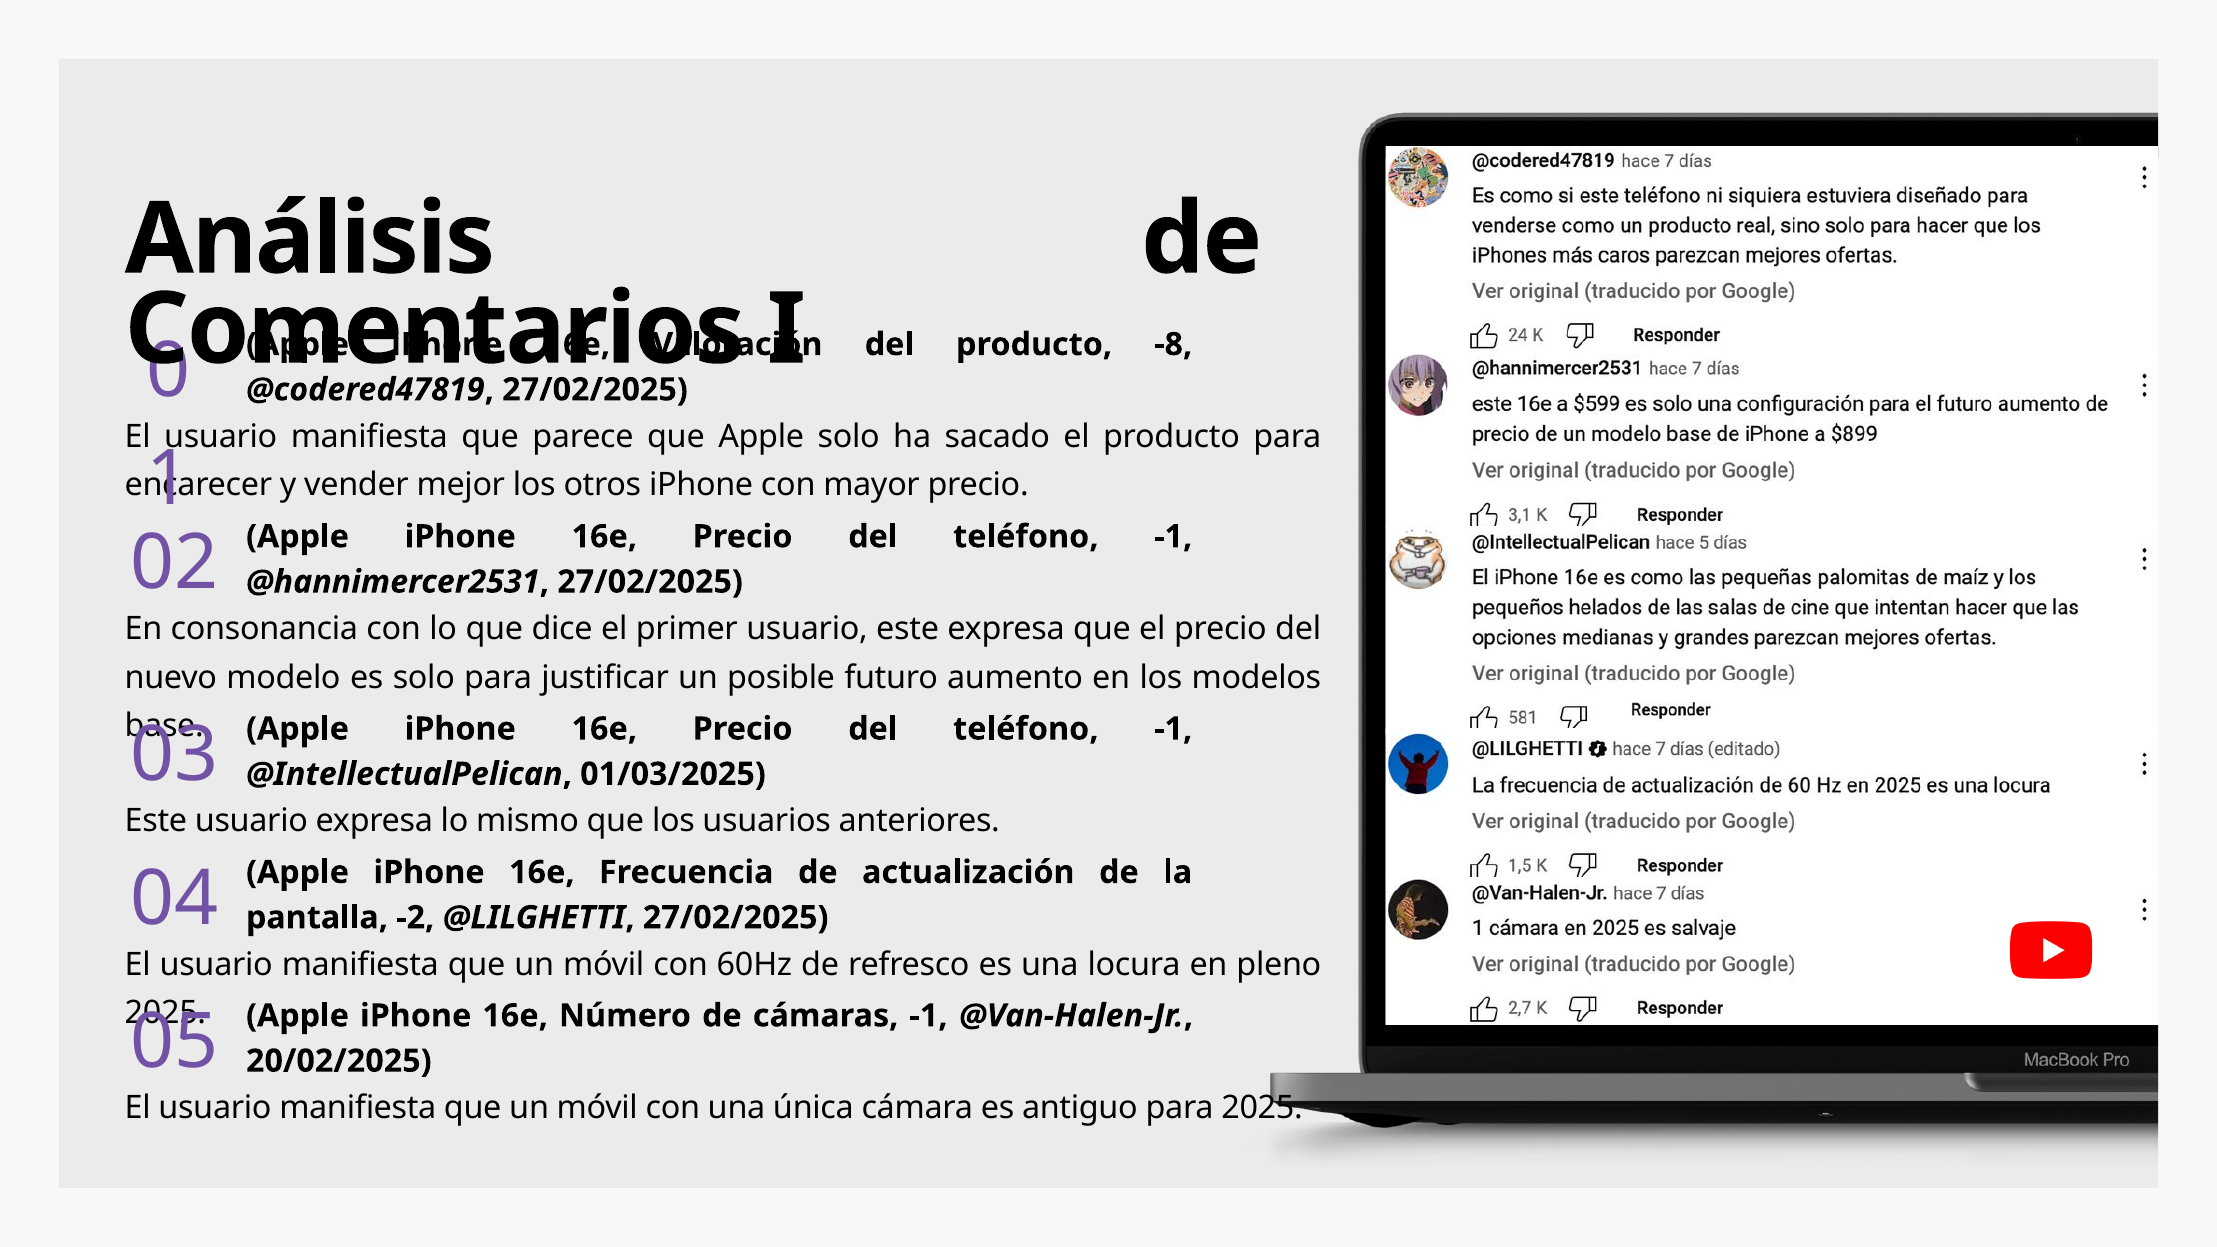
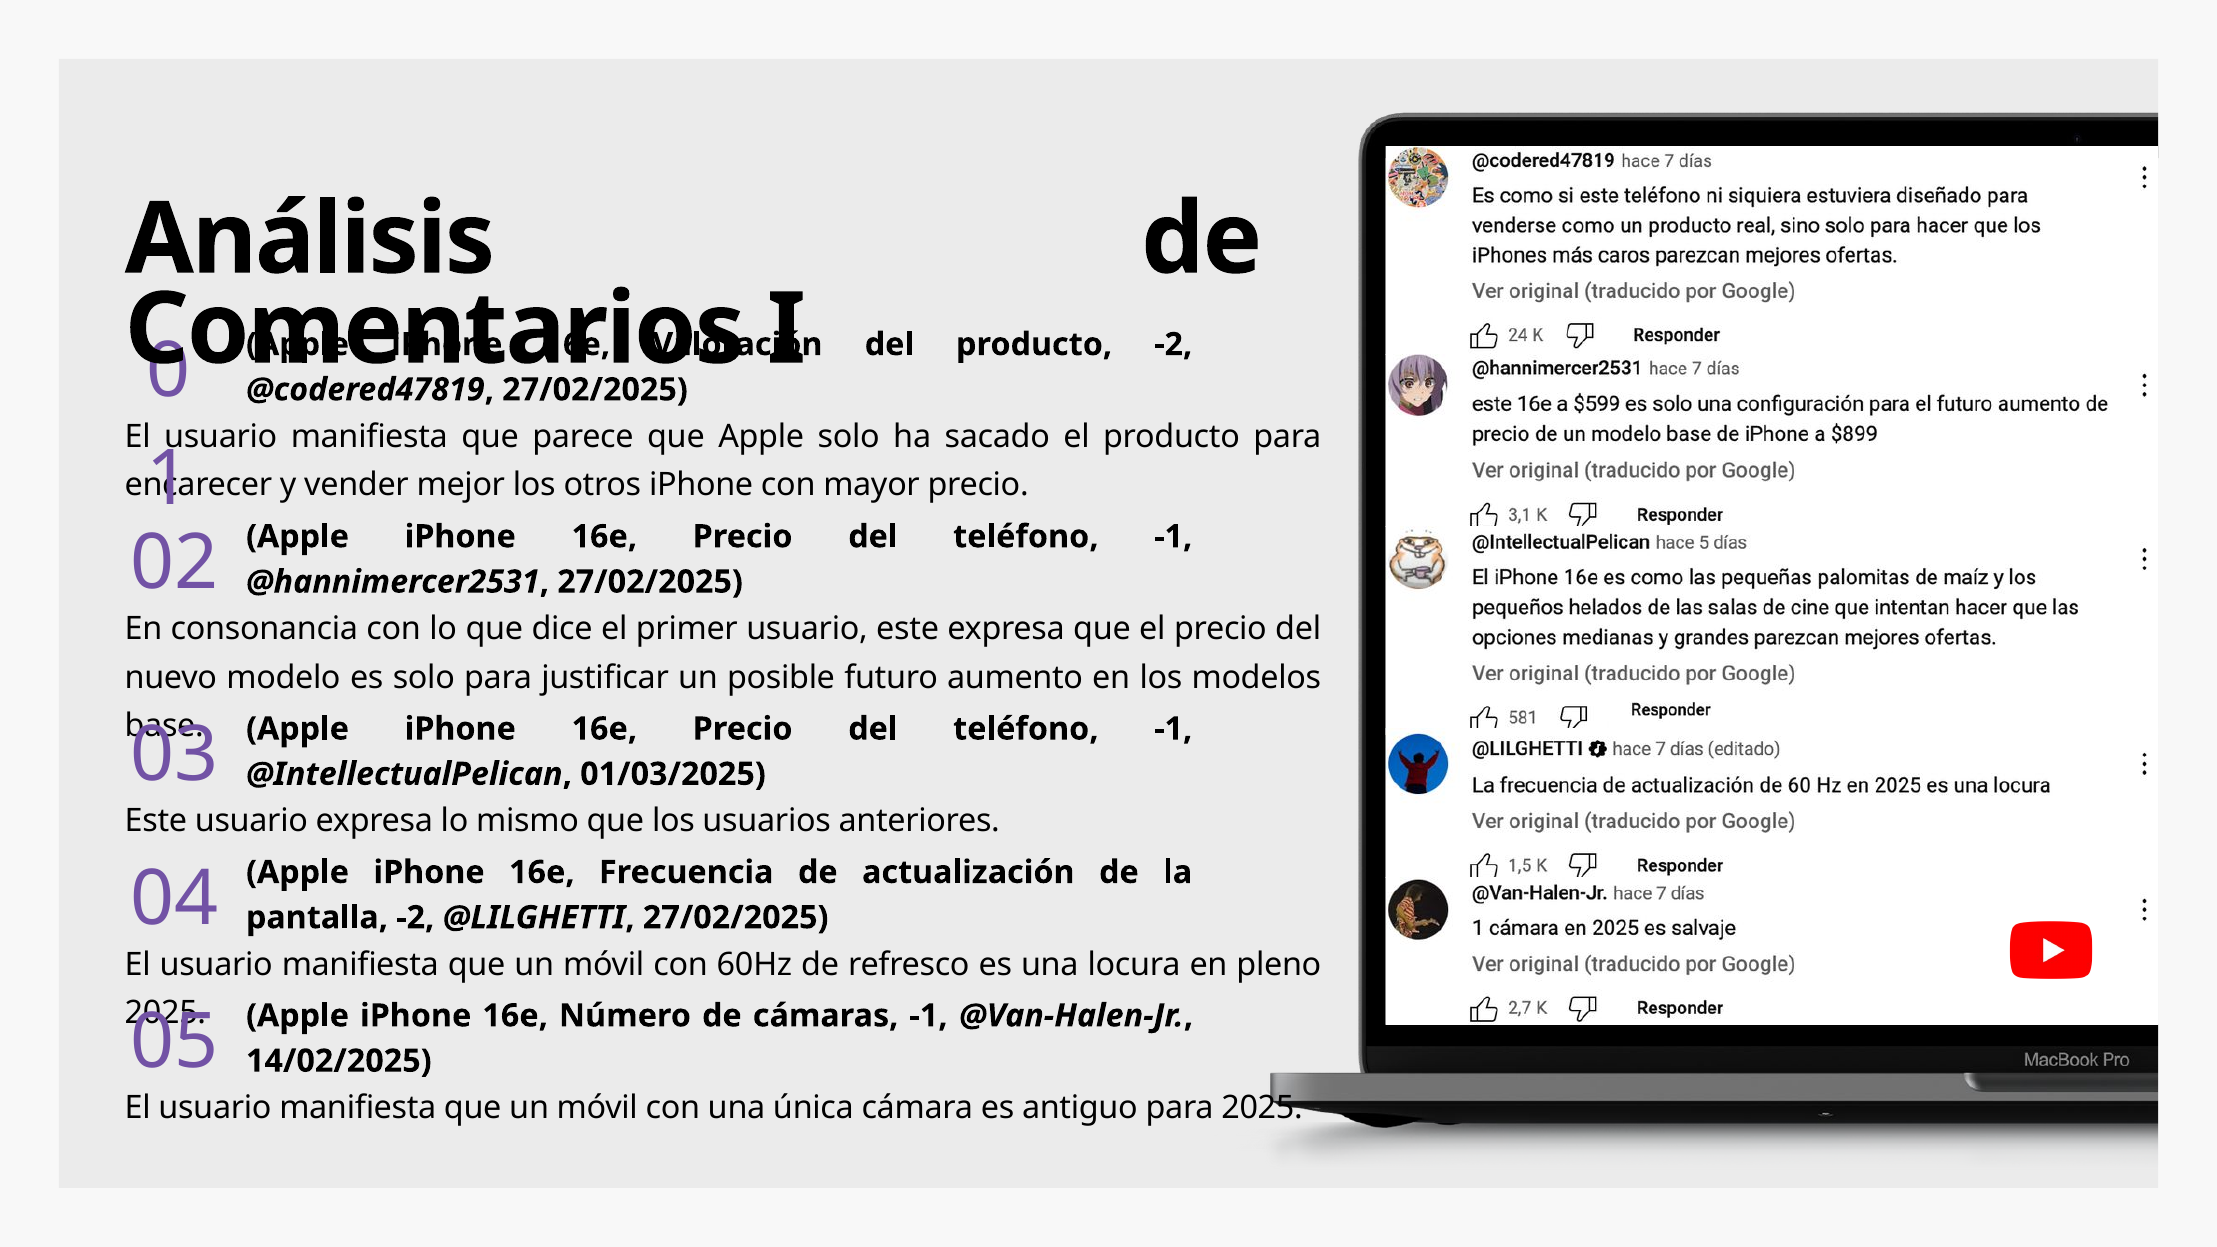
producto -8: -8 -> -2 (1173, 344)
20/02/2025: 20/02/2025 -> 14/02/2025 (339, 1061)
